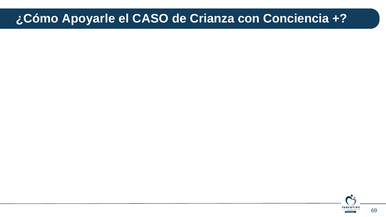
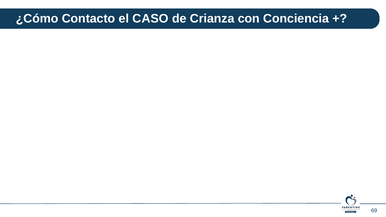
Apoyarle: Apoyarle -> Contacto (89, 19)
